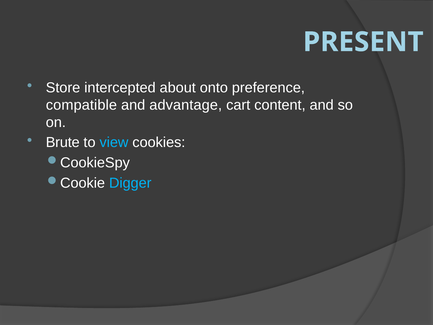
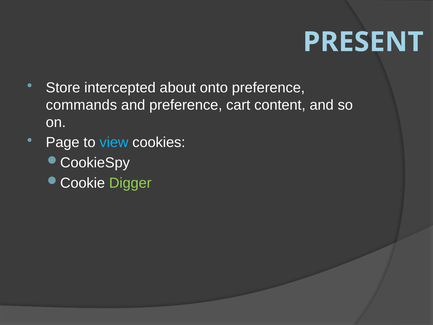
compatible: compatible -> commands (81, 105)
and advantage: advantage -> preference (186, 105)
Brute: Brute -> Page (63, 142)
Digger colour: light blue -> light green (130, 183)
